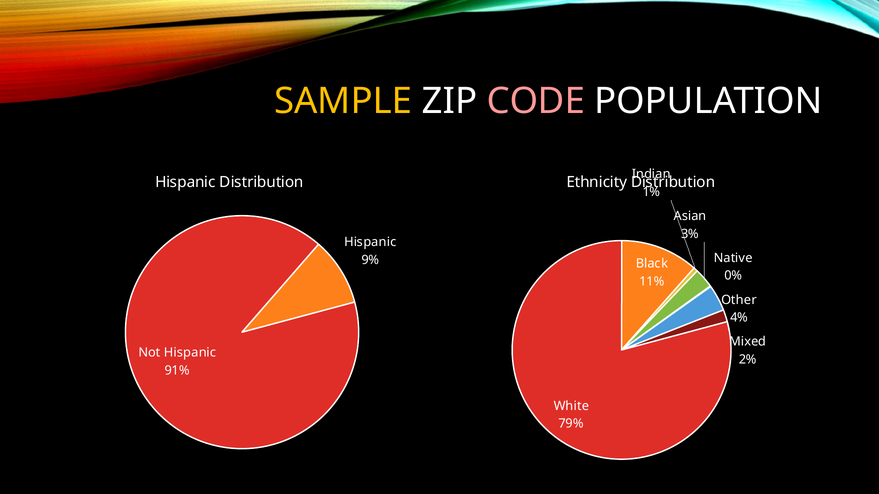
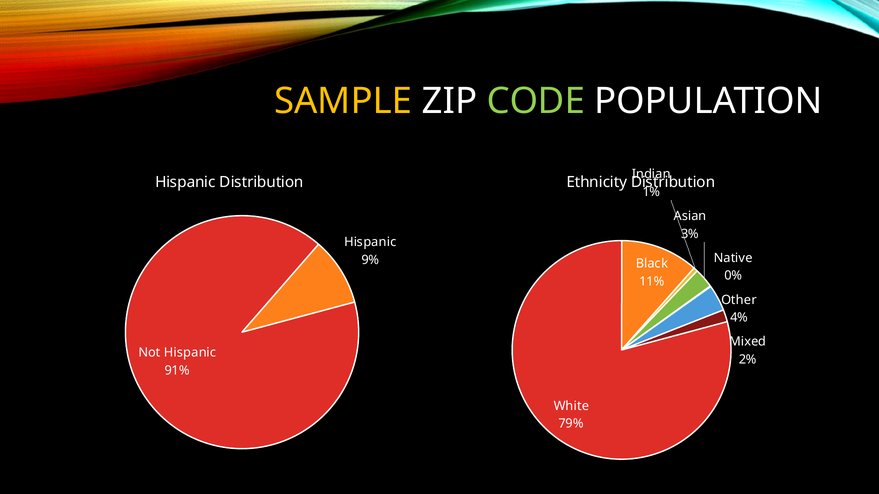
CODE colour: pink -> light green (536, 101)
